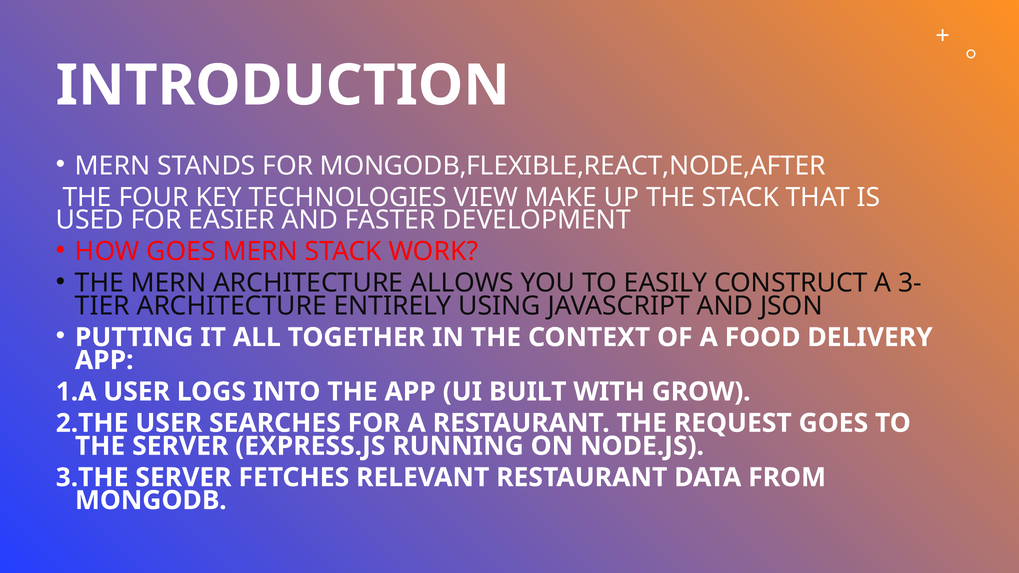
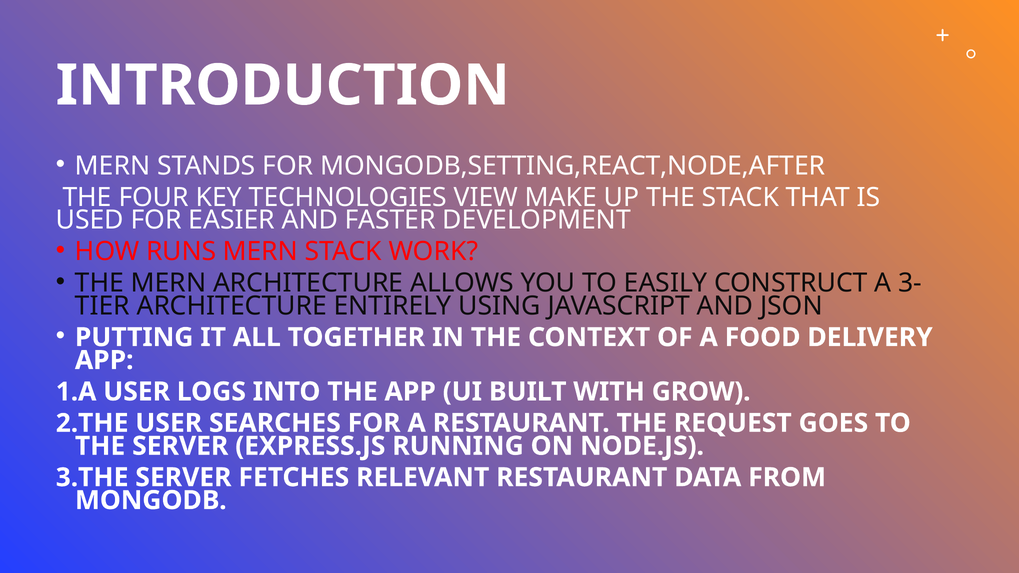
MONGODB,FLEXIBLE,REACT,NODE,AFTER: MONGODB,FLEXIBLE,REACT,NODE,AFTER -> MONGODB,SETTING,REACT,NODE,AFTER (573, 166)
HOW GOES: GOES -> RUNS (181, 252)
